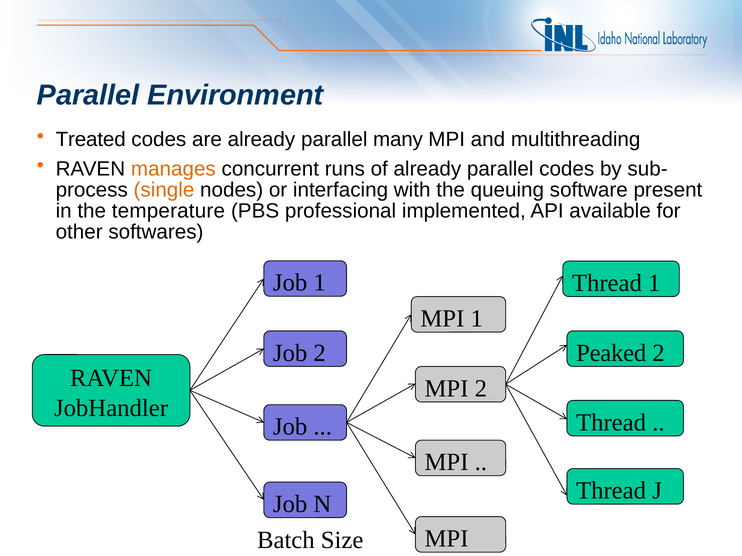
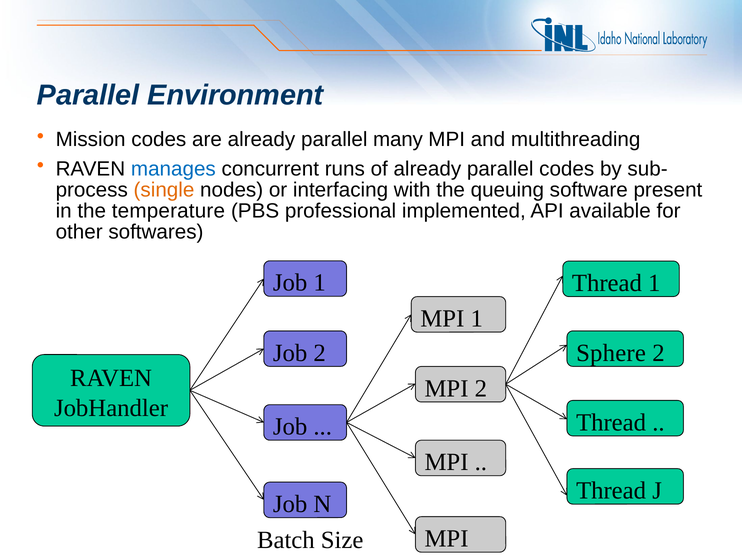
Treated: Treated -> Mission (91, 140)
manages colour: orange -> blue (173, 169)
Peaked: Peaked -> Sphere (611, 353)
